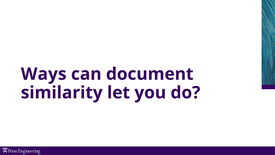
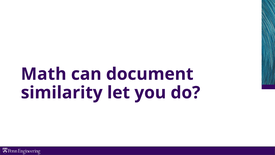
Ways: Ways -> Math (44, 74)
